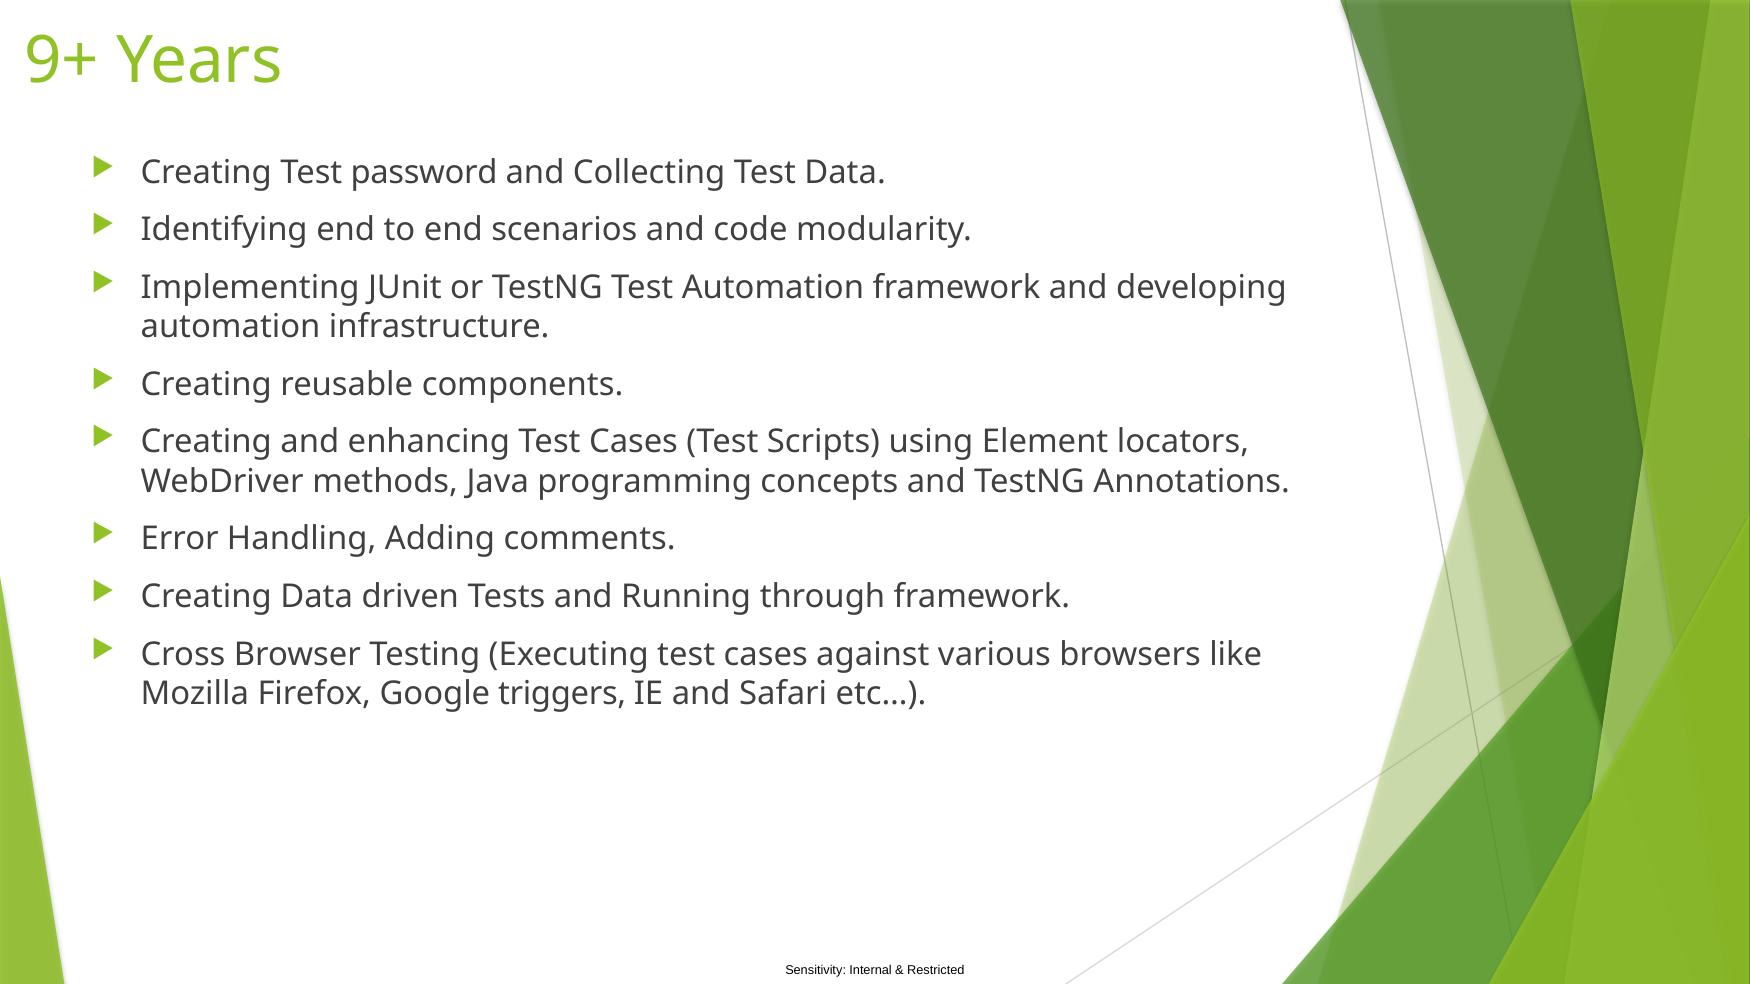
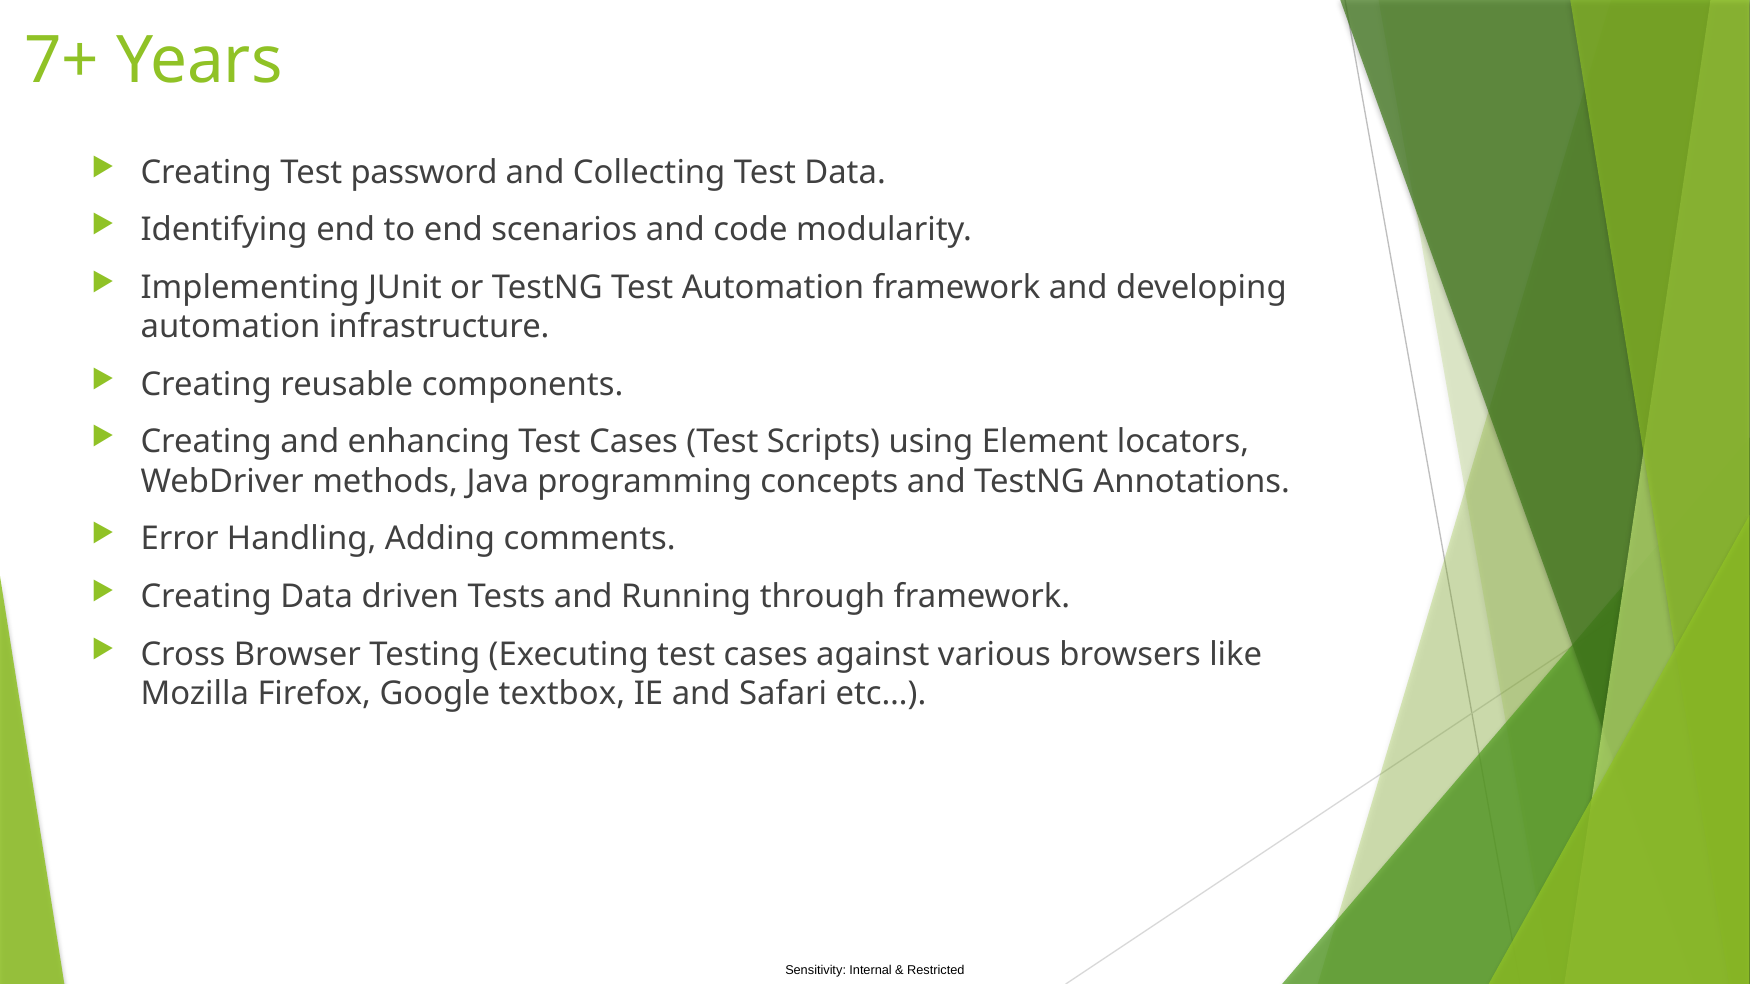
9+: 9+ -> 7+ (62, 61)
triggers: triggers -> textbox (562, 694)
